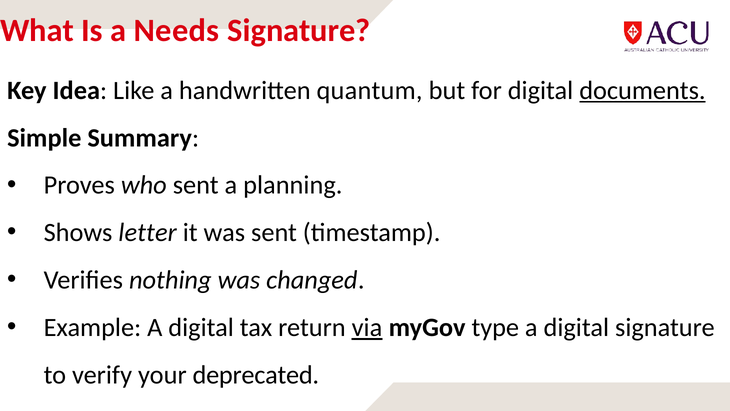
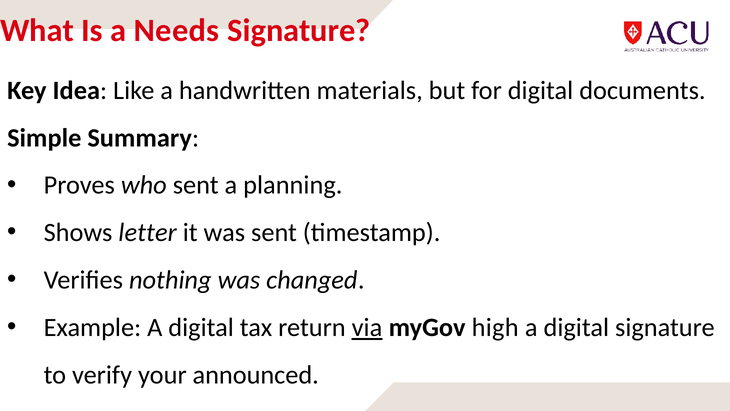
quantum: quantum -> materials (370, 90)
documents underline: present -> none (642, 90)
type: type -> high (495, 327)
deprecated: deprecated -> announced (256, 375)
